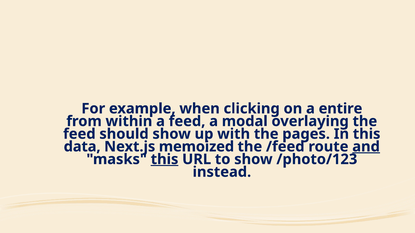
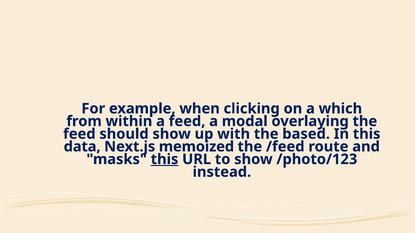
entire: entire -> which (340, 109)
pages: pages -> based (306, 134)
and underline: present -> none (366, 147)
